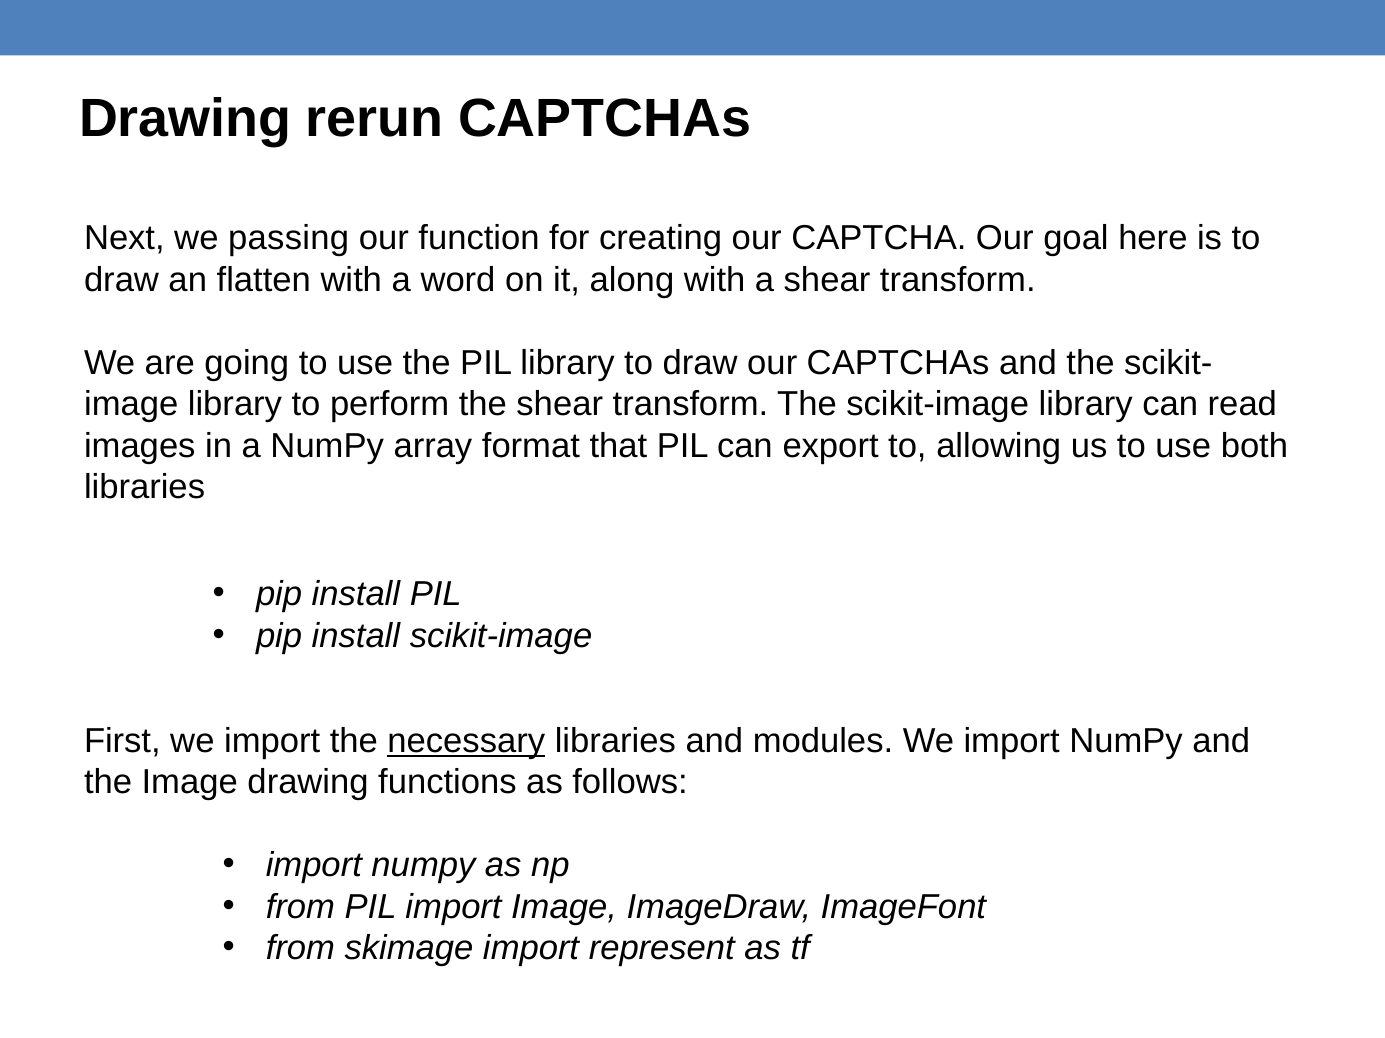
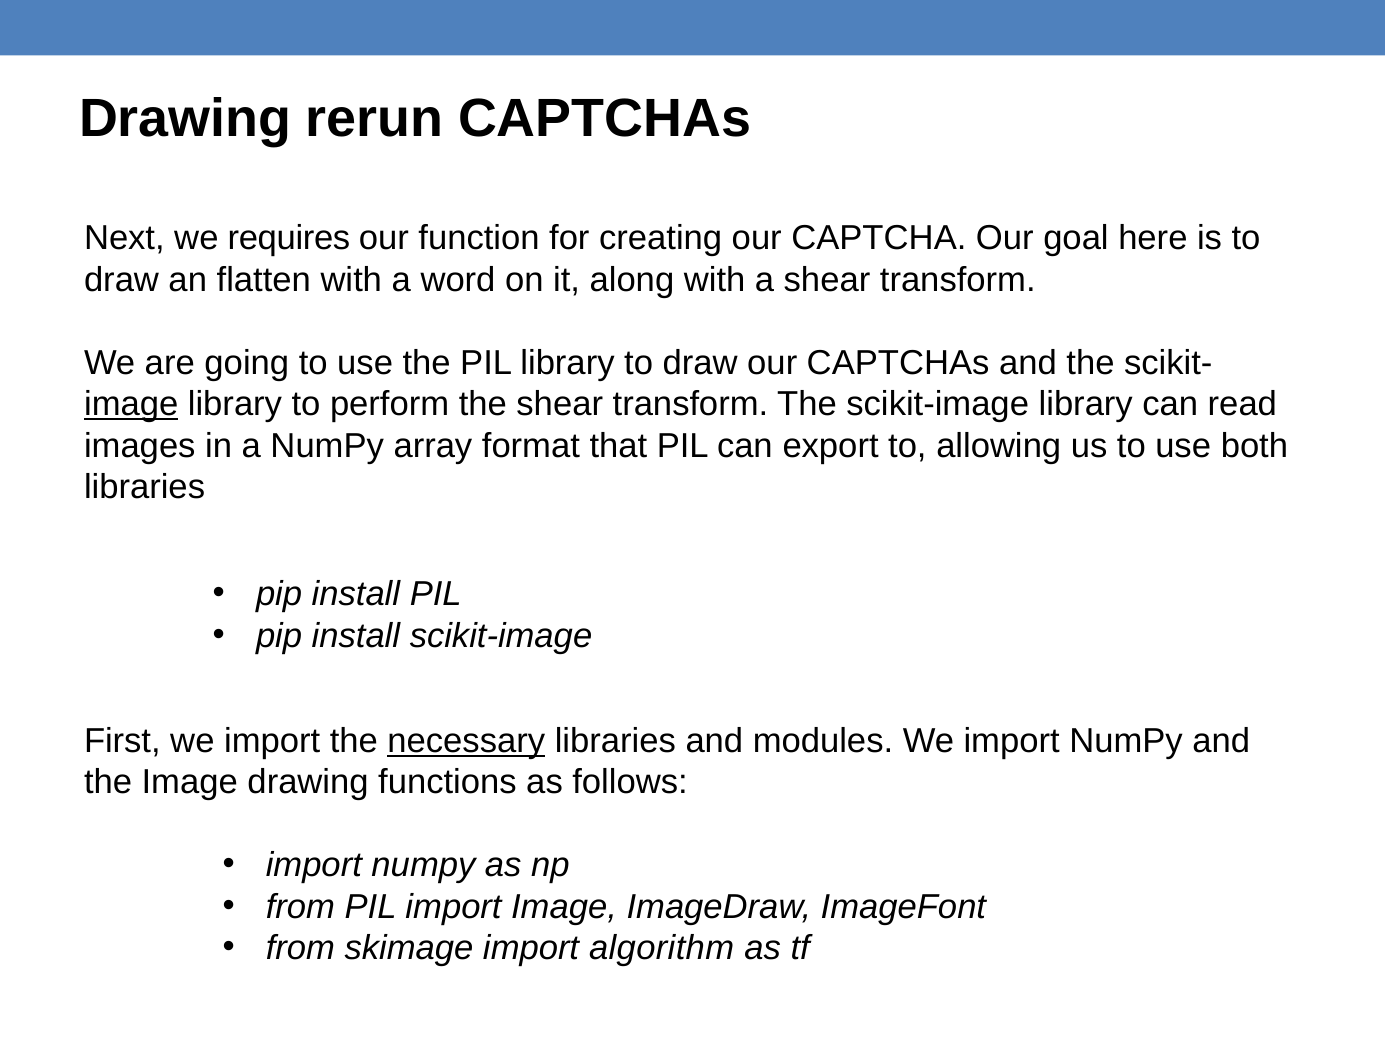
passing: passing -> requires (289, 238)
image underline: none -> present (131, 405)
represent: represent -> algorithm (662, 949)
